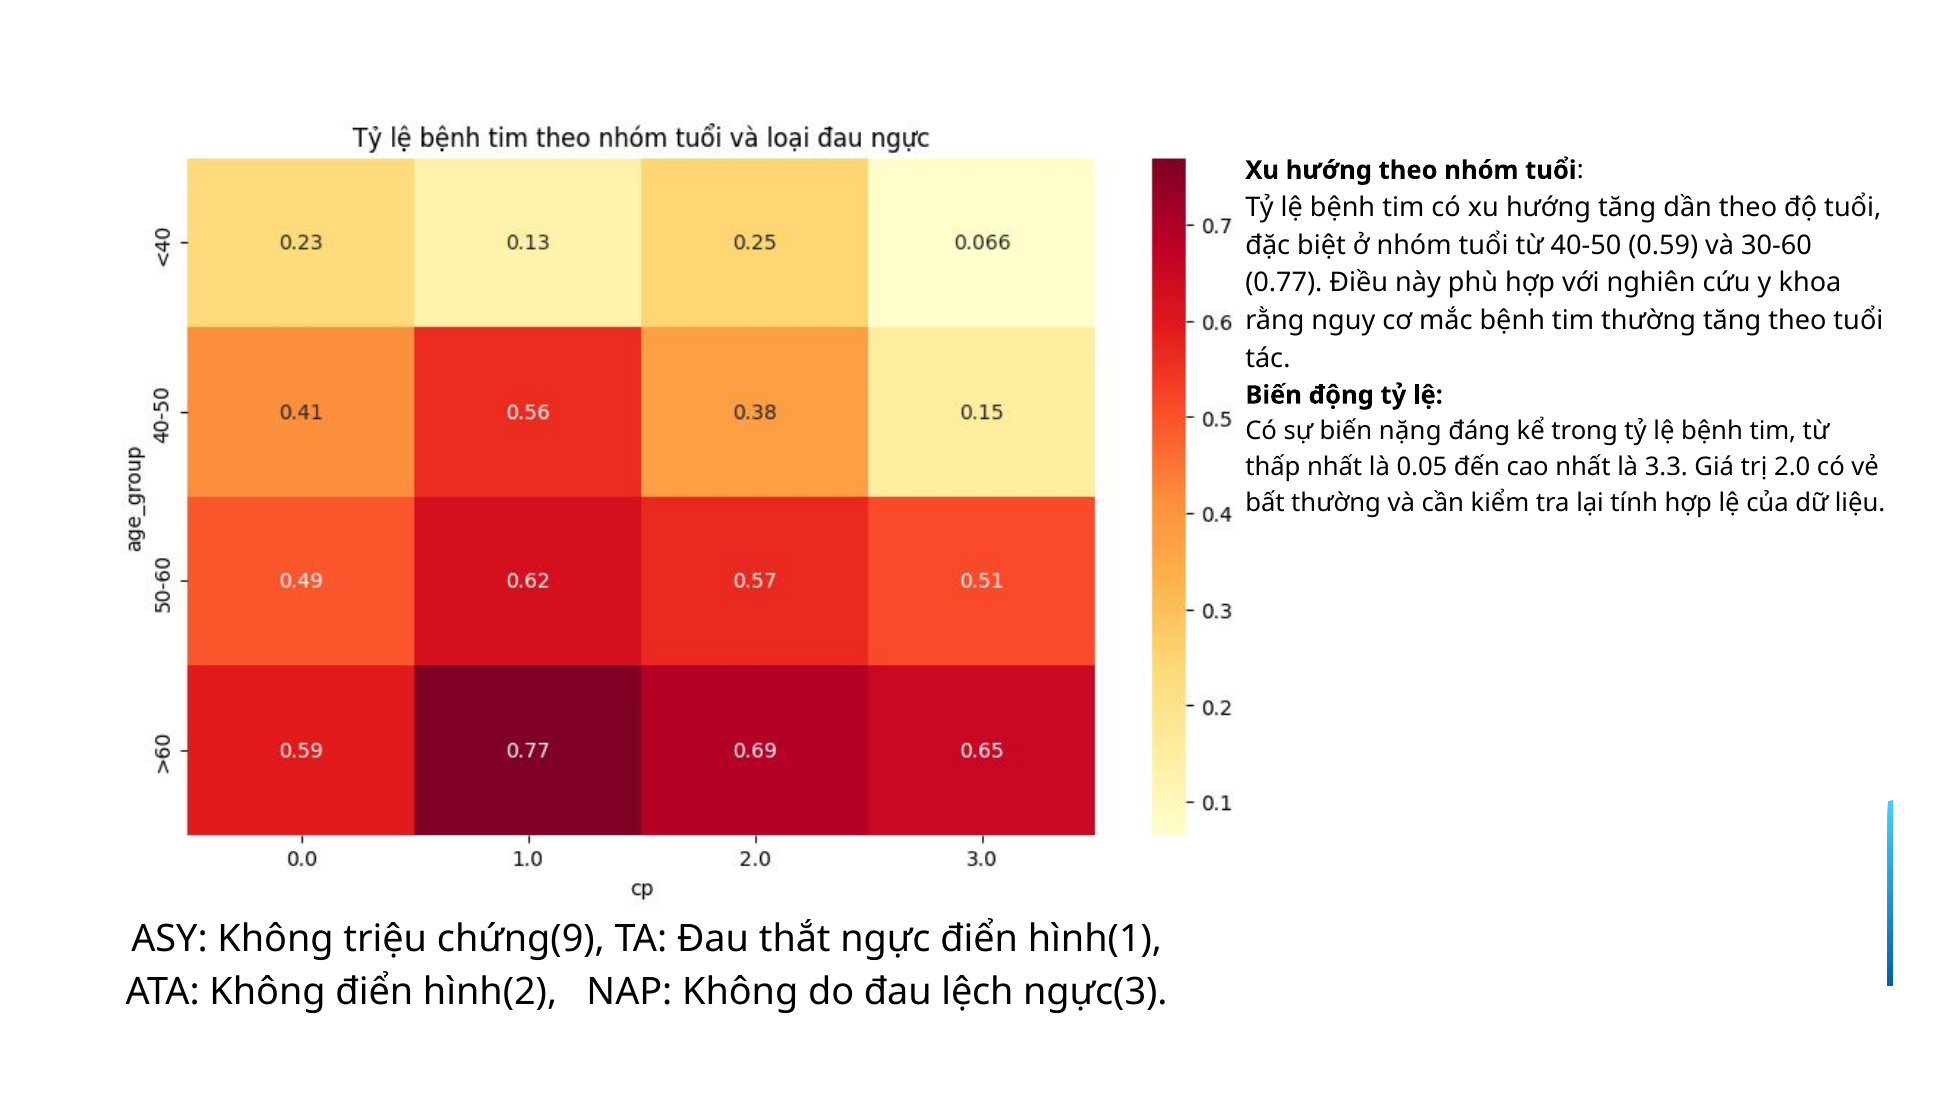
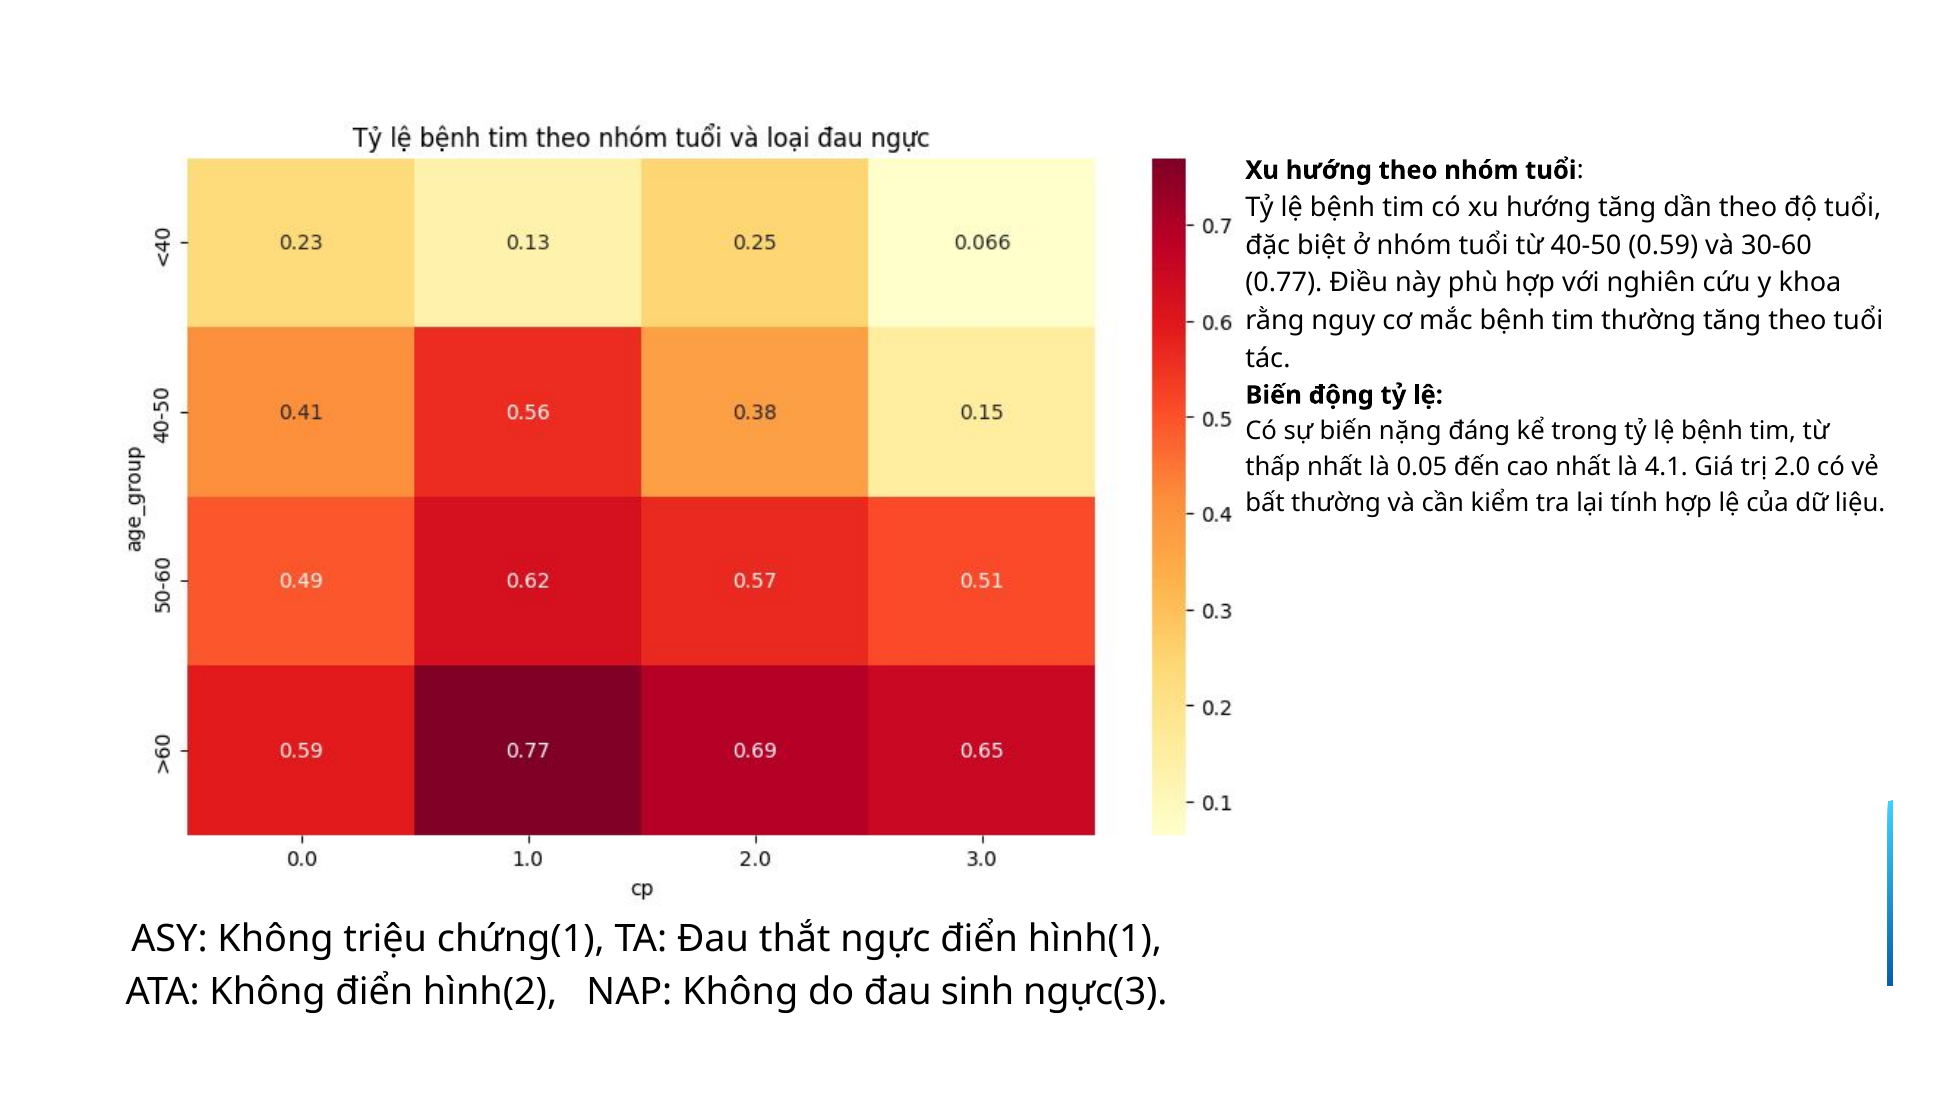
3.3: 3.3 -> 4.1 (1666, 467)
chứng(9: chứng(9 -> chứng(1 (521, 939)
lệch: lệch -> sinh (978, 992)
